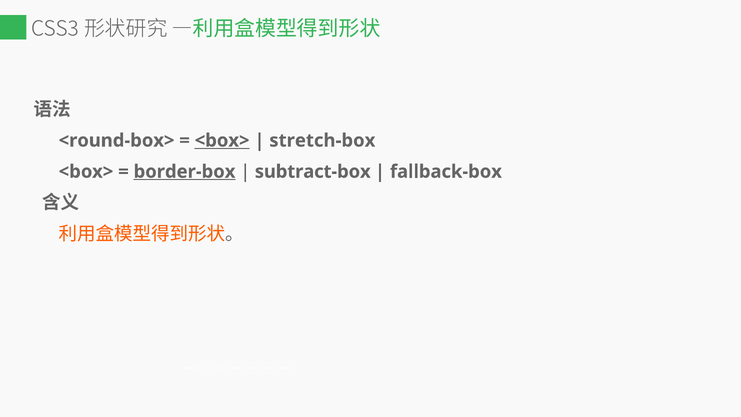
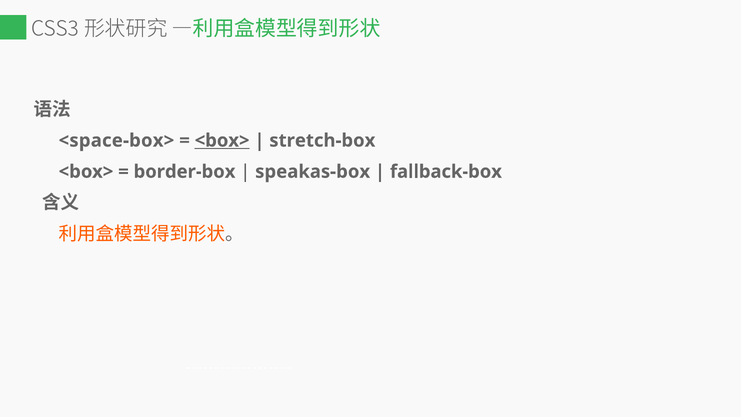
<round-box>: <round-box> -> <space-box> (116, 140)
border-box underline: present -> none (184, 172)
subtract-box: subtract-box -> speakas-box (313, 172)
